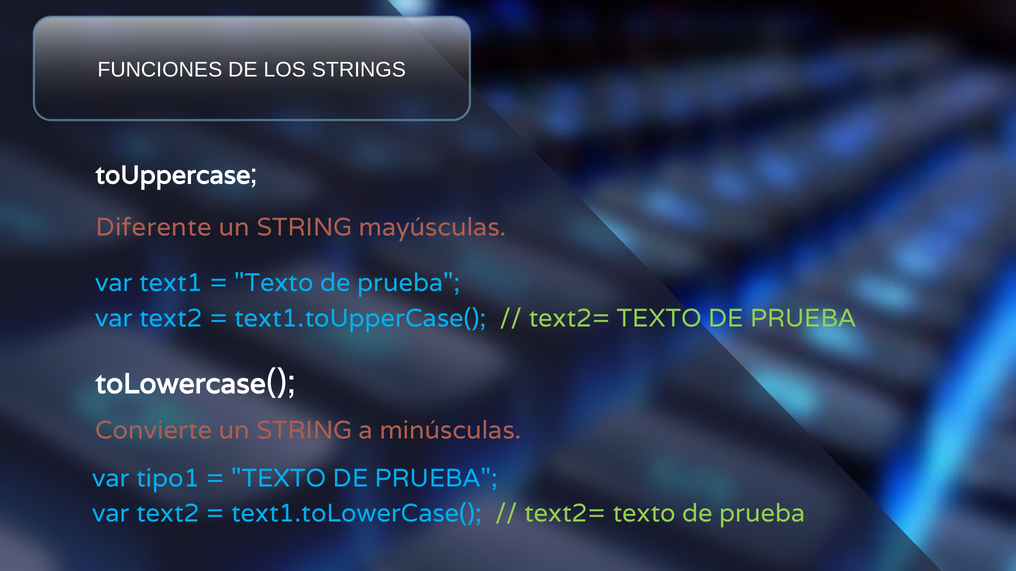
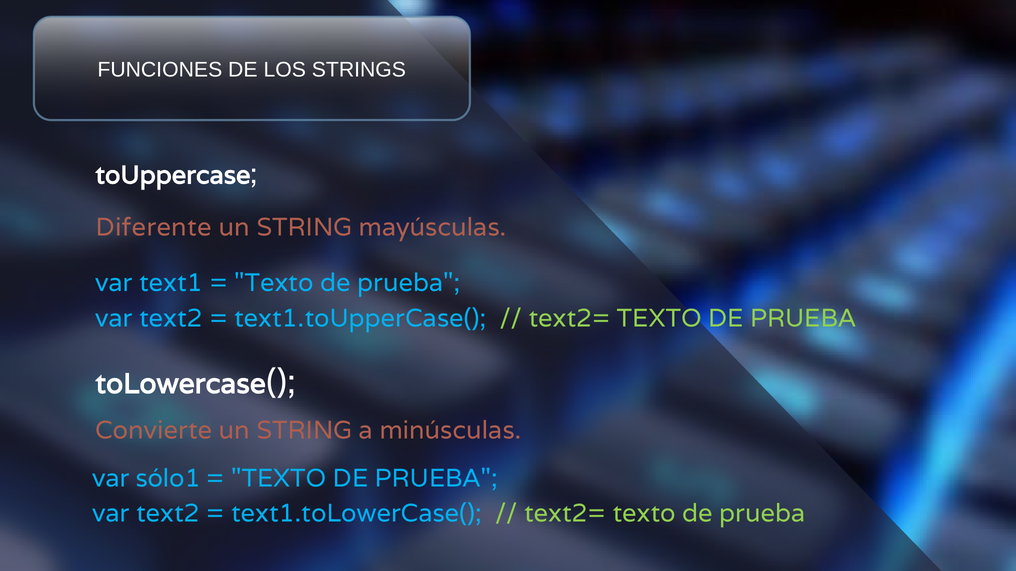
tipo1: tipo1 -> sólo1 (168, 479)
